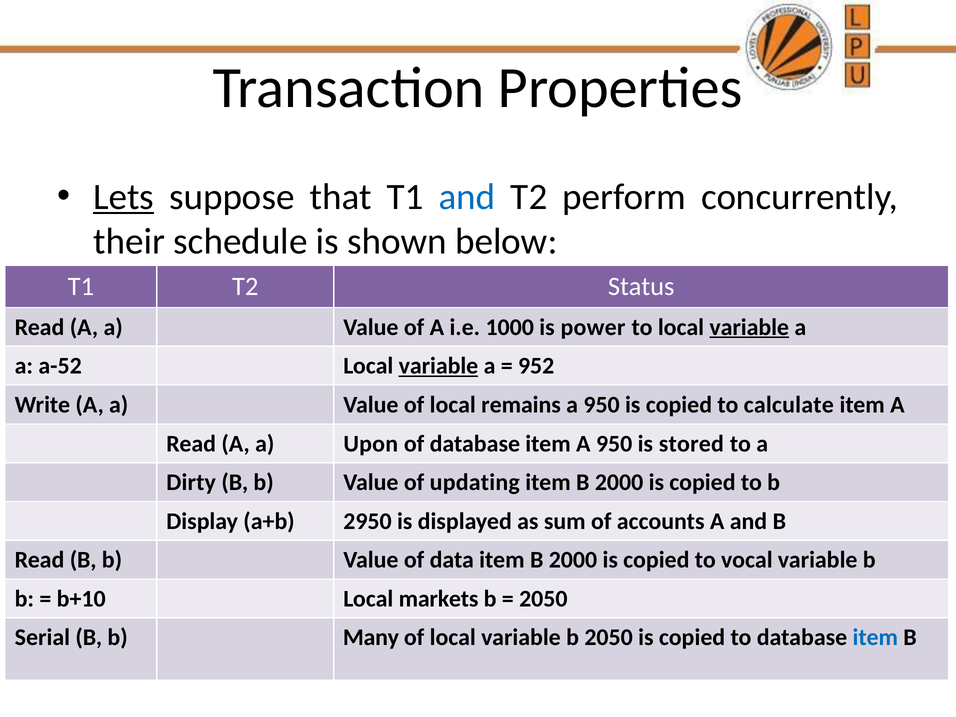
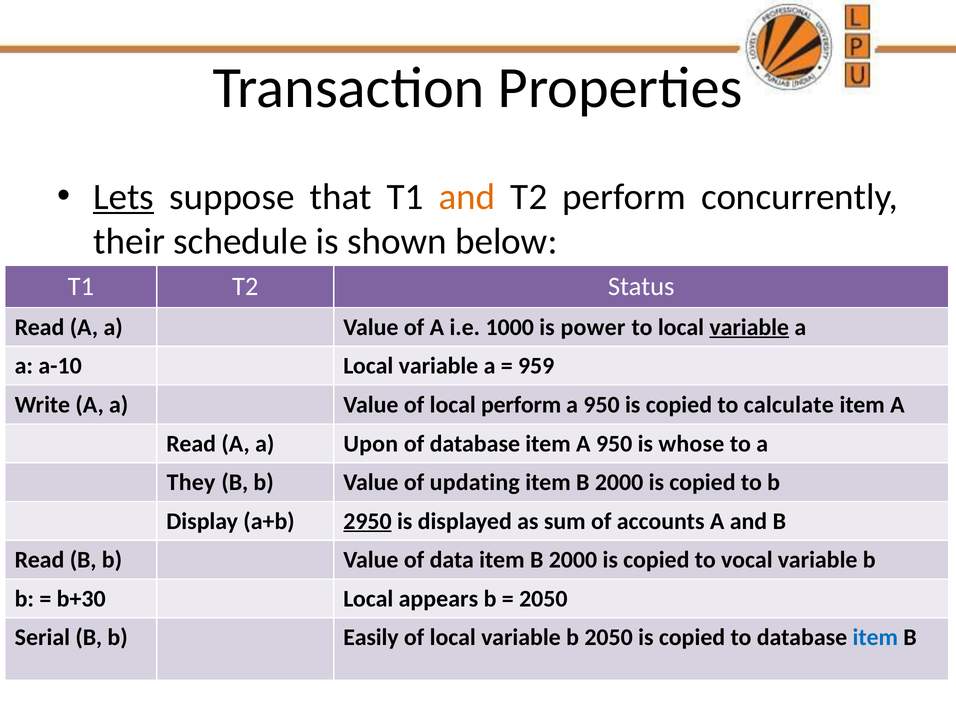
and colour: blue -> orange (467, 197)
a-52: a-52 -> a-10 (60, 366)
variable underline: present -> none (438, 366)
952: 952 -> 959 (536, 366)
local remains: remains -> perform (521, 405)
stored: stored -> whose (691, 444)
Dirty: Dirty -> They (191, 482)
2950 underline: none -> present (367, 521)
b+10: b+10 -> b+30 (81, 599)
markets: markets -> appears (438, 599)
Many: Many -> Easily (371, 637)
